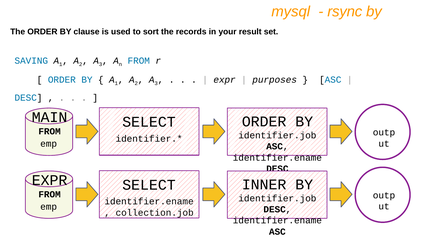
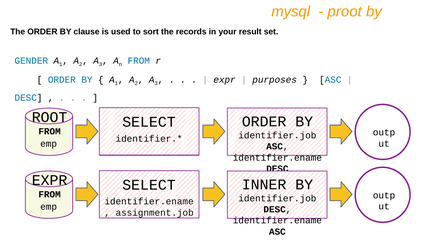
rsync: rsync -> proot (345, 12)
SAVING: SAVING -> GENDER (31, 60)
MAIN: MAIN -> ROOT (50, 117)
collection.job: collection.job -> assignment.job (155, 212)
